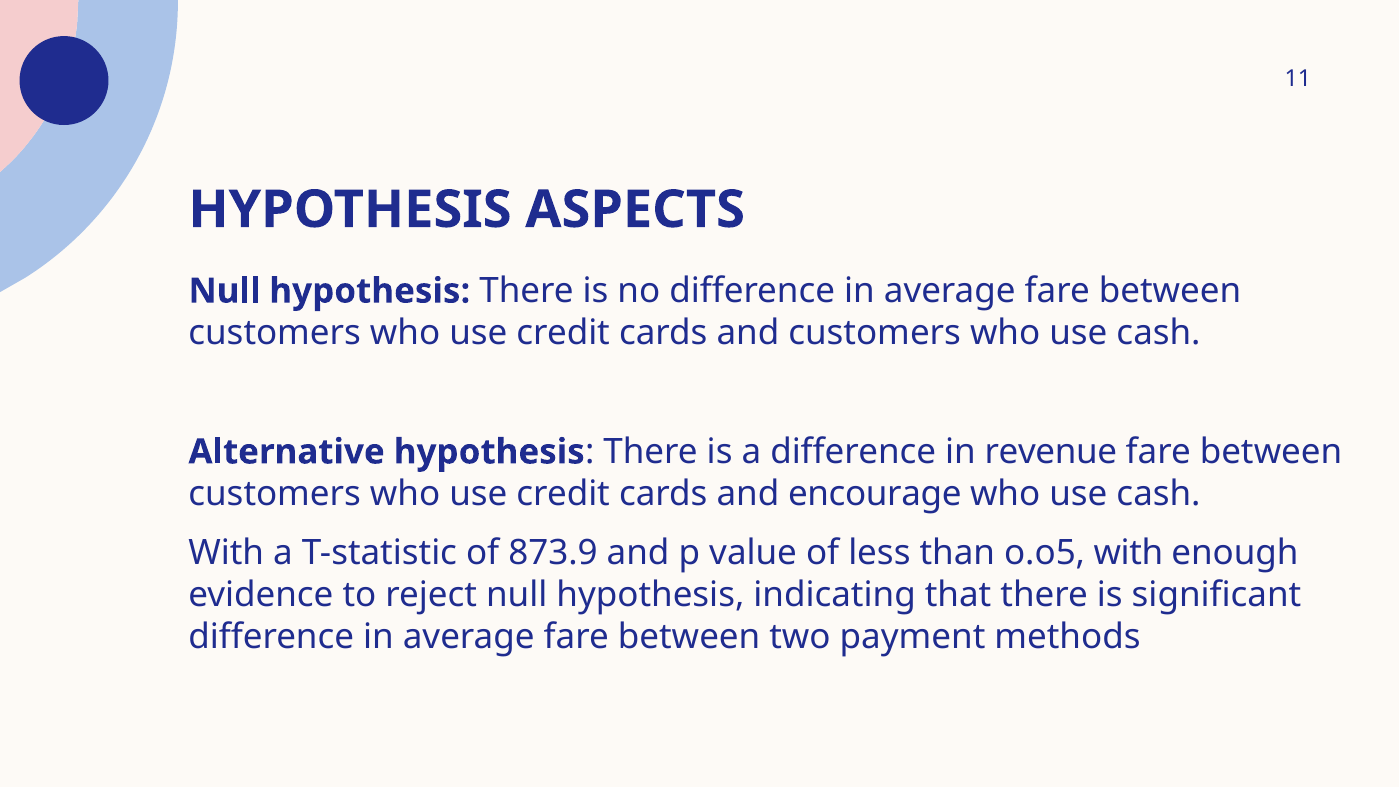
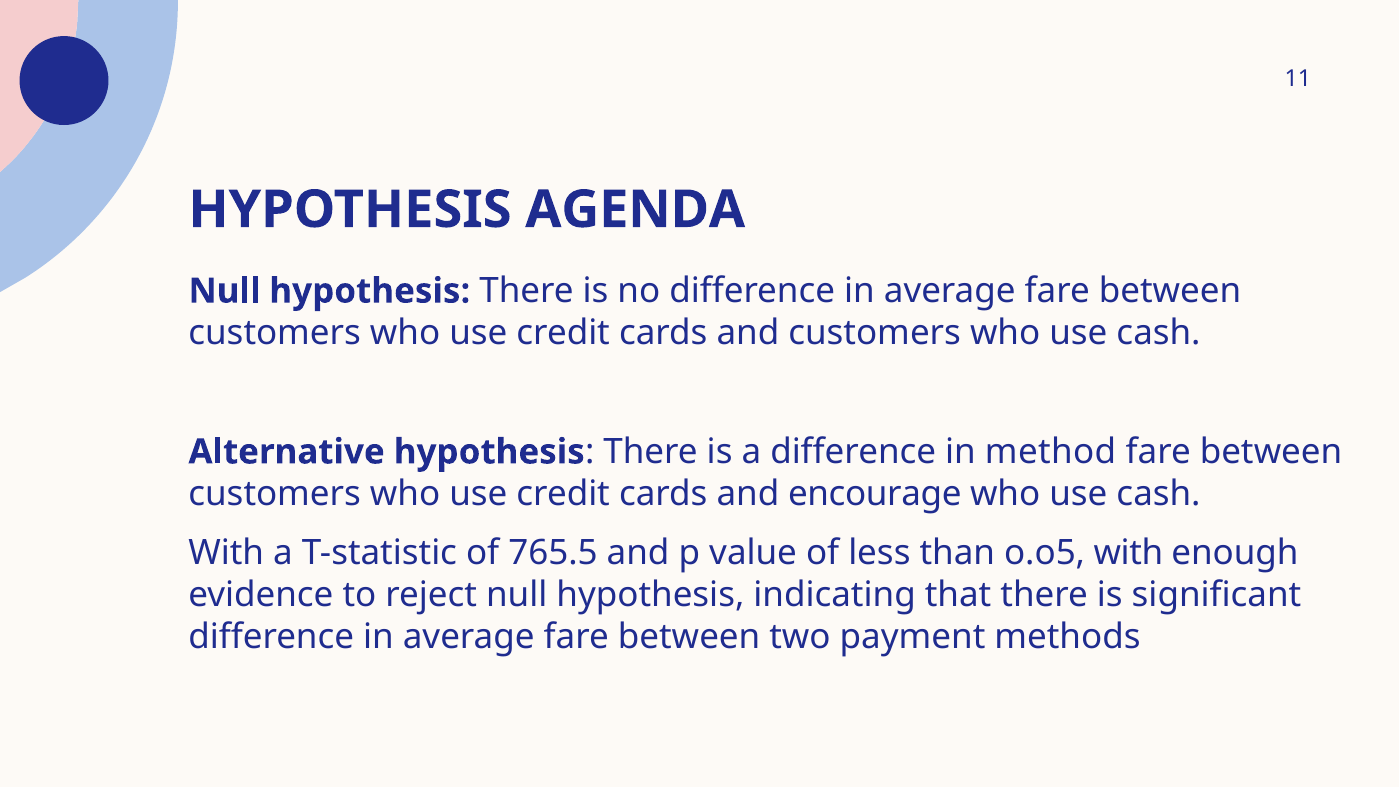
ASPECTS: ASPECTS -> AGENDA (635, 210)
revenue: revenue -> method (1051, 452)
873.9: 873.9 -> 765.5 (553, 553)
